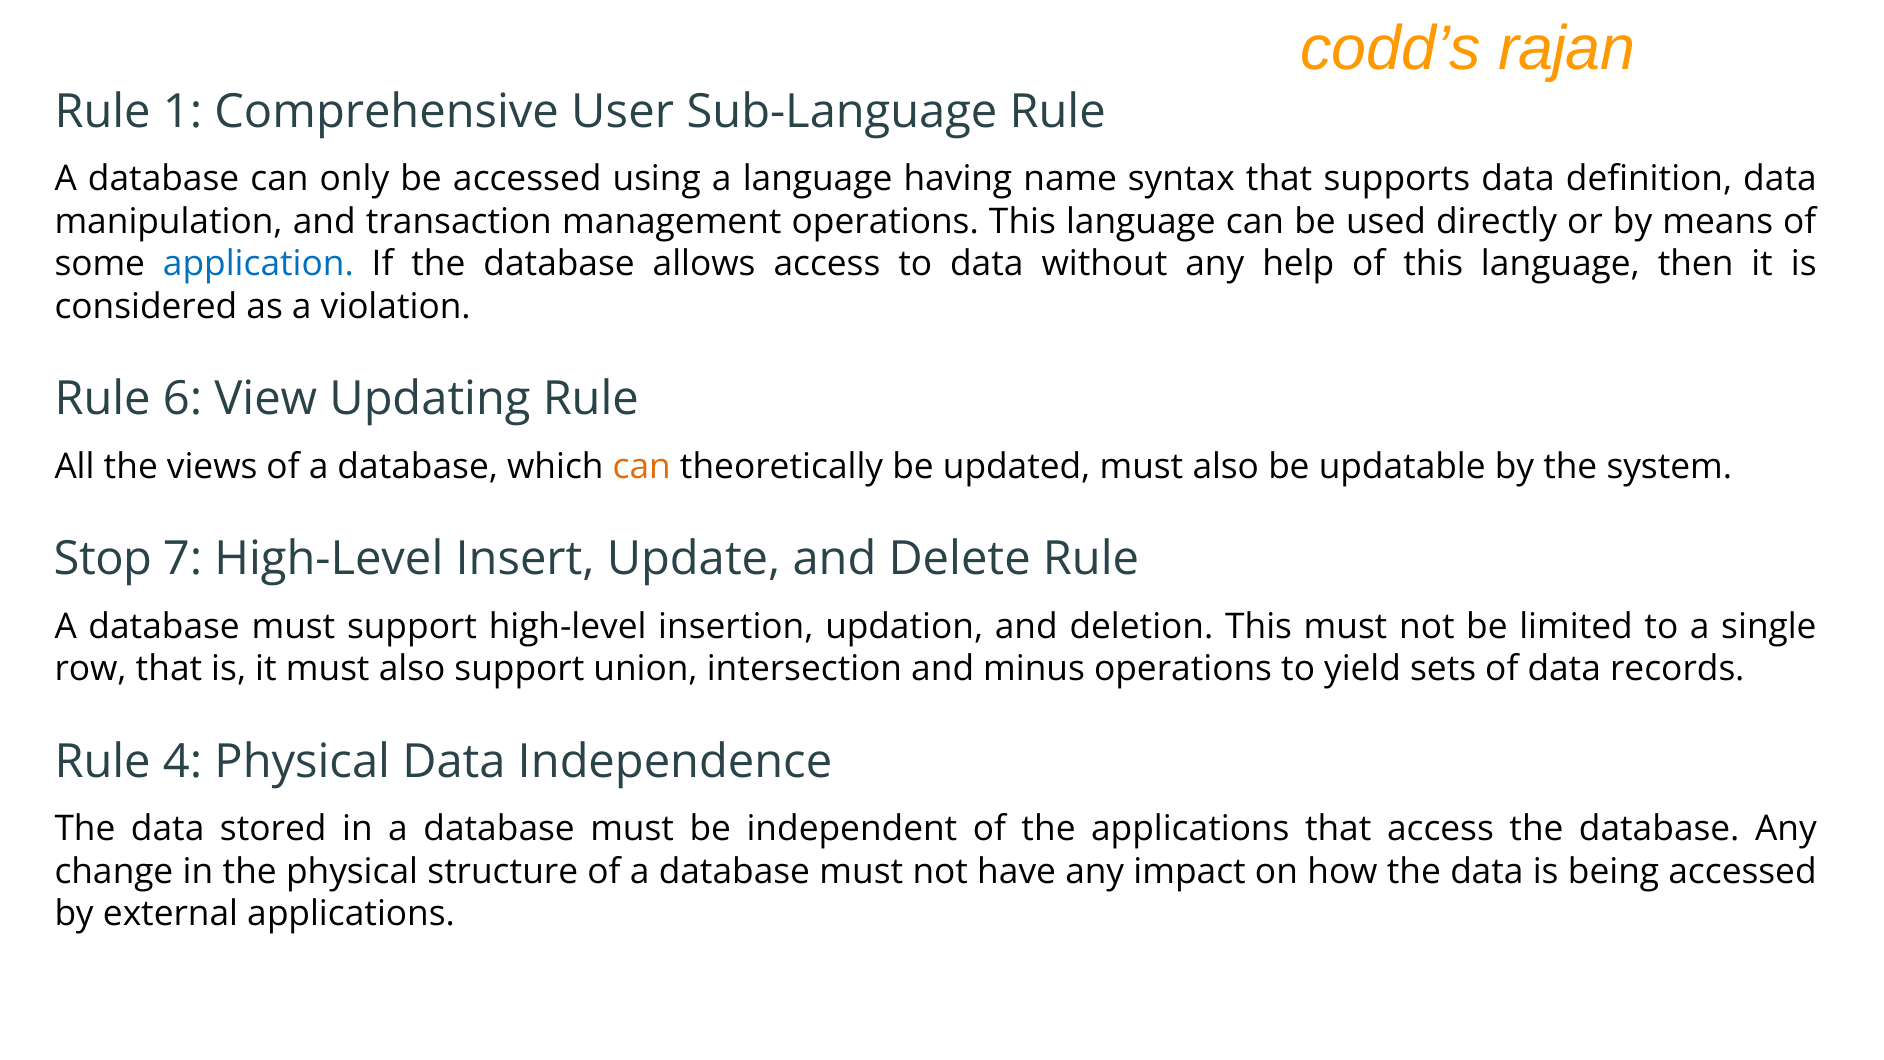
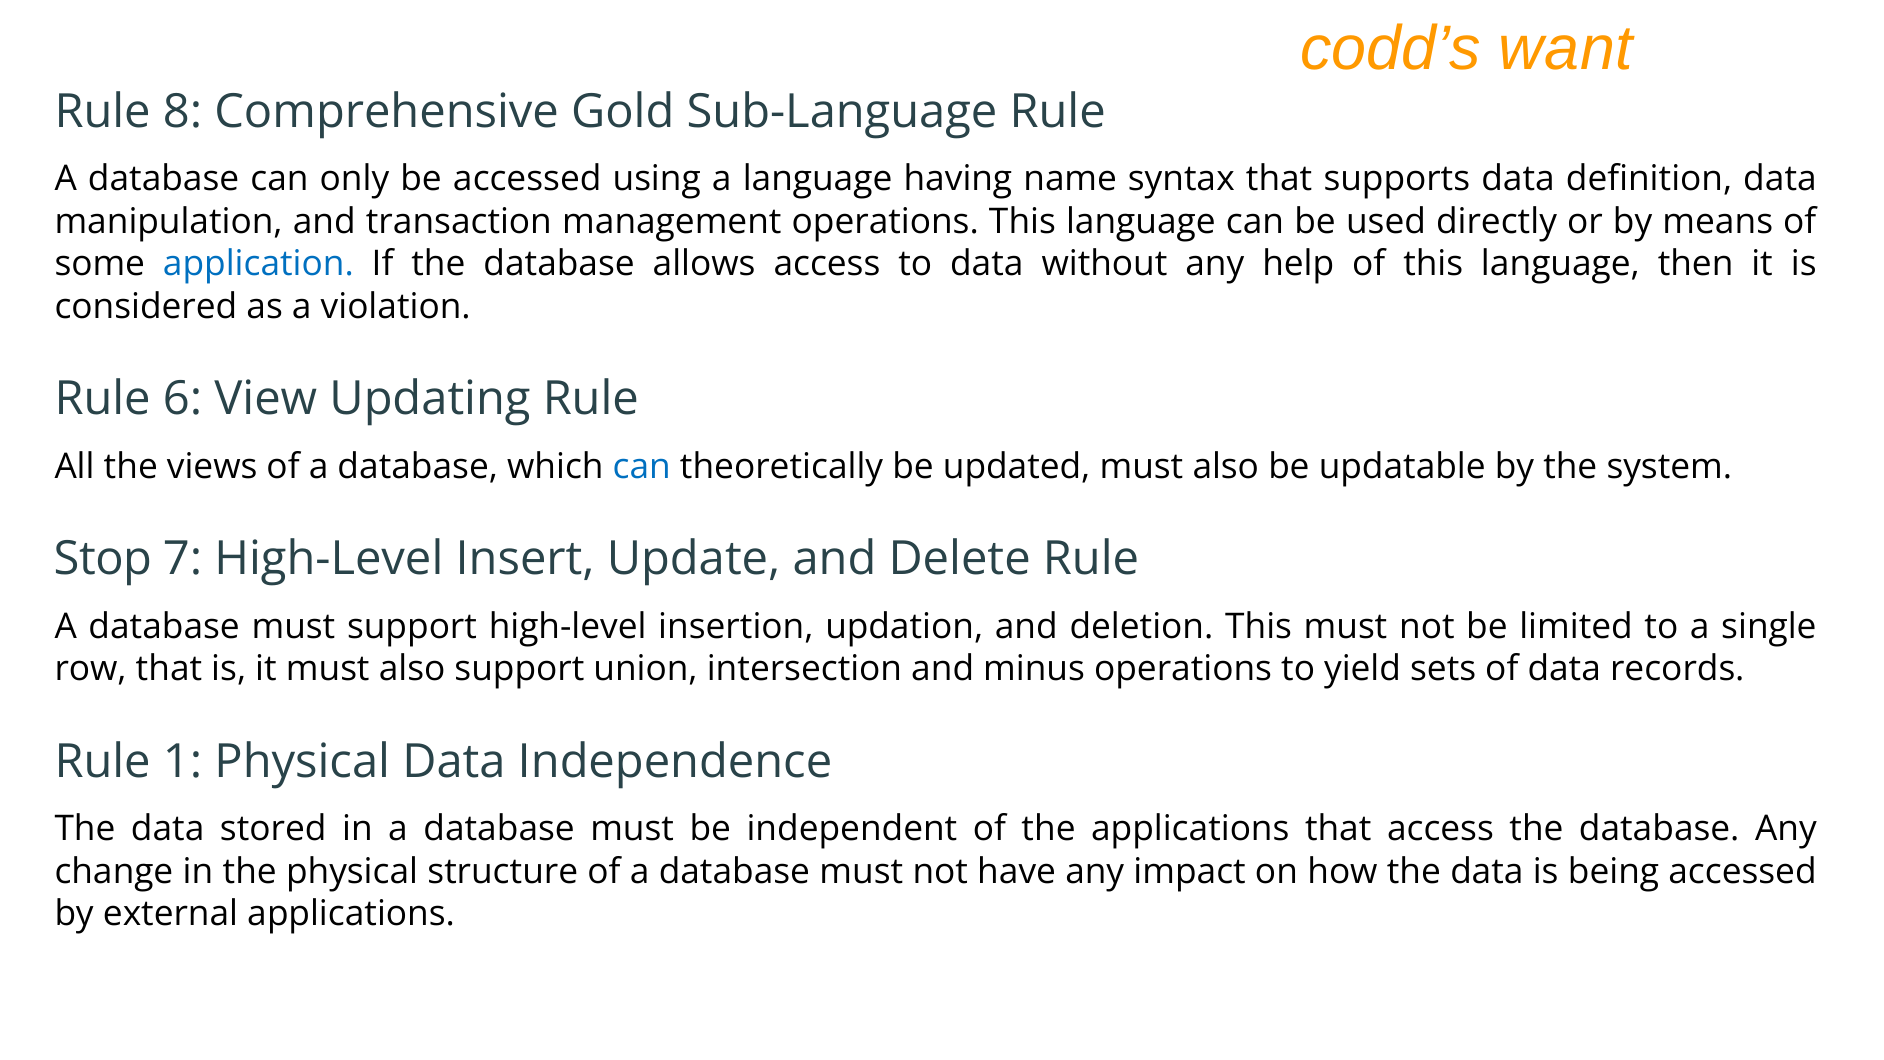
rajan: rajan -> want (1566, 49)
1: 1 -> 8 (182, 112)
User: User -> Gold (623, 112)
can colour: orange -> blue (642, 466)
4: 4 -> 1 (182, 762)
